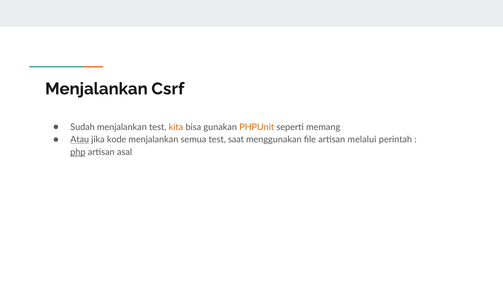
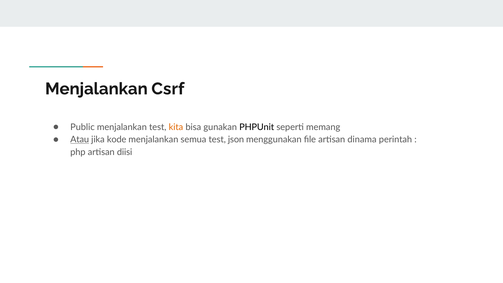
Sudah: Sudah -> Public (82, 127)
PHPUnit colour: orange -> black (257, 127)
saat: saat -> json (236, 140)
melalui: melalui -> dinama (362, 140)
php underline: present -> none (78, 152)
asal: asal -> diisi (125, 152)
